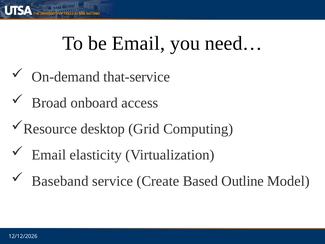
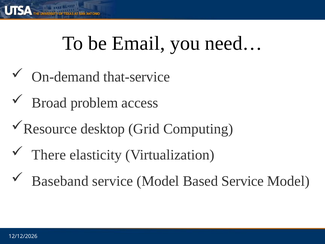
onboard: onboard -> problem (94, 103)
Email: Email -> There (49, 155)
Create: Create -> Model (158, 181)
Based Outline: Outline -> Service (243, 181)
